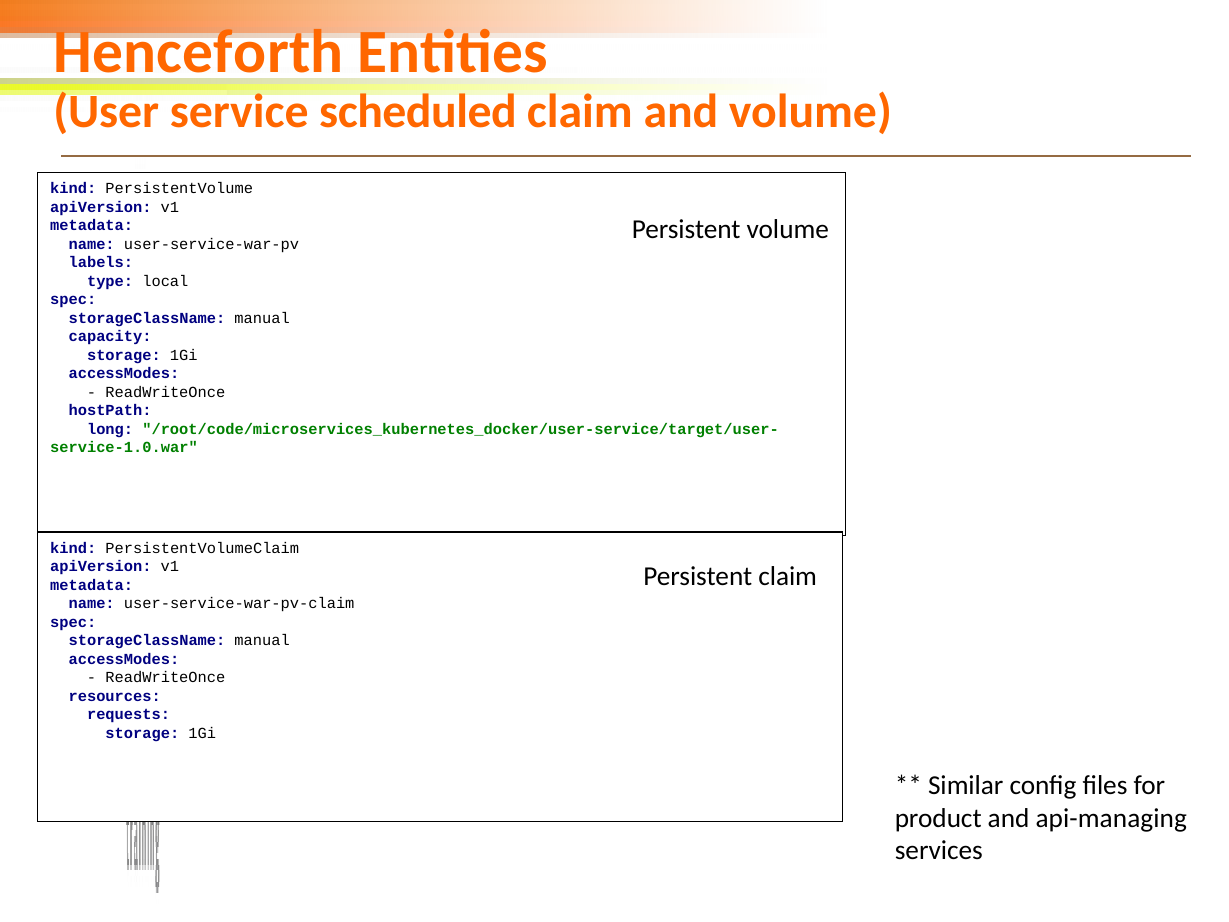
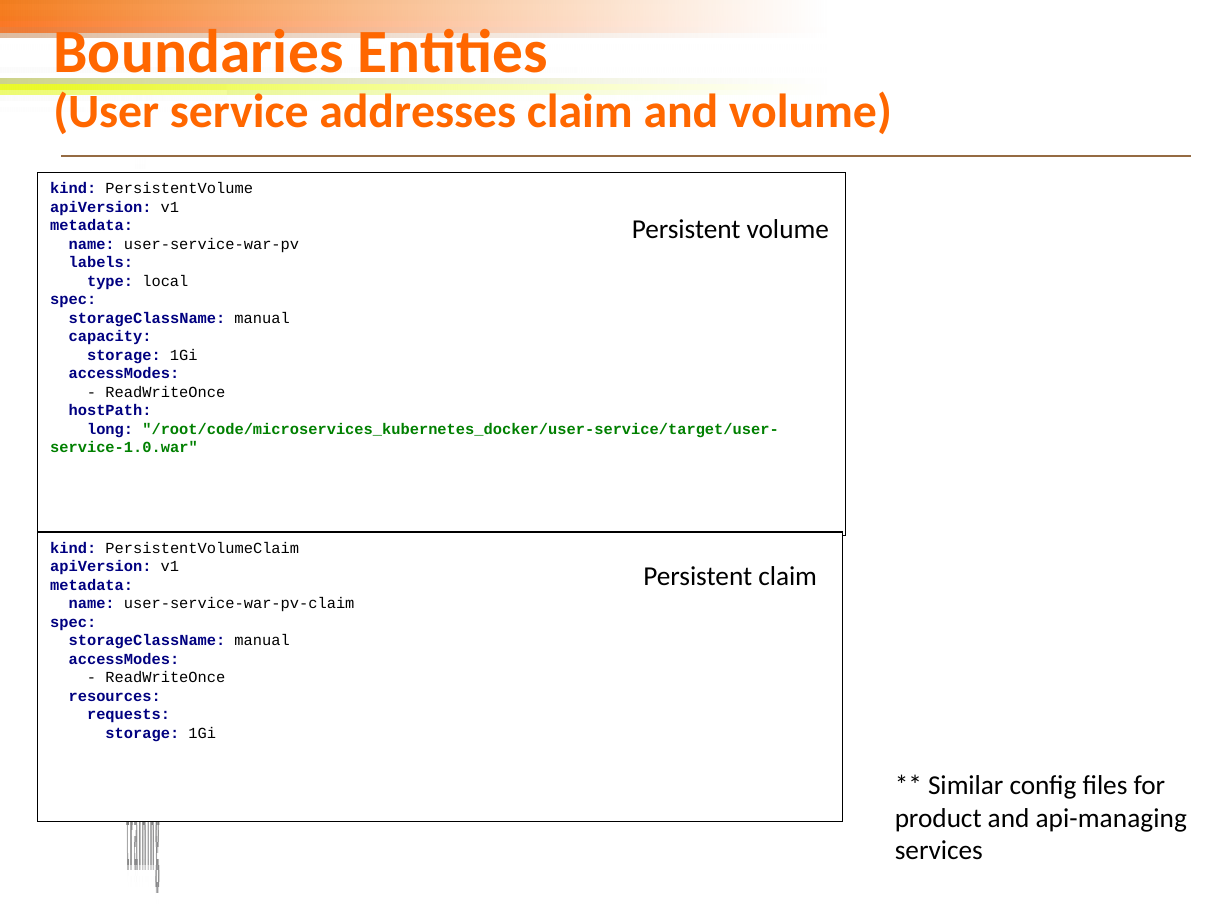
Henceforth: Henceforth -> Boundaries (199, 53)
scheduled: scheduled -> addresses (418, 112)
